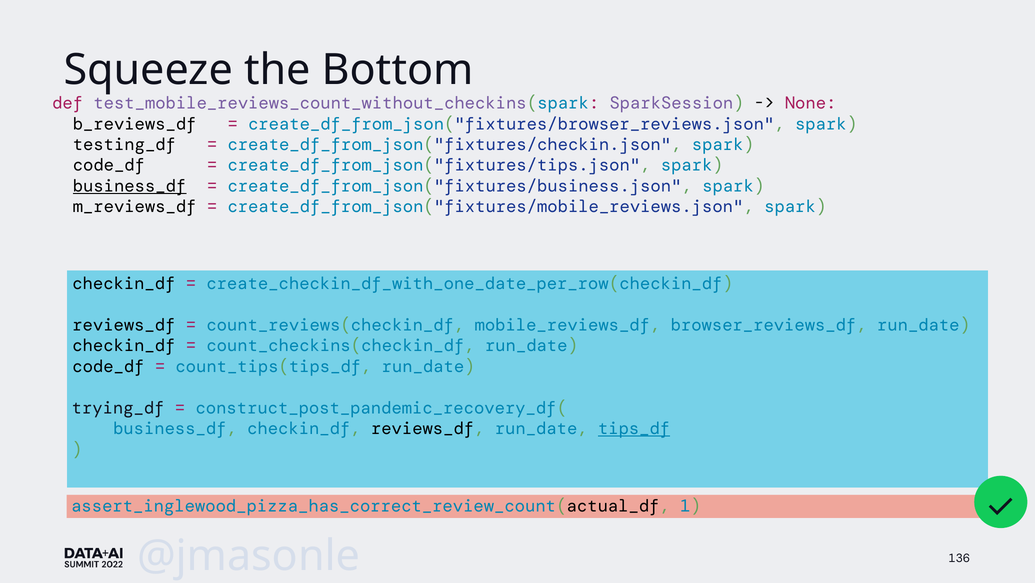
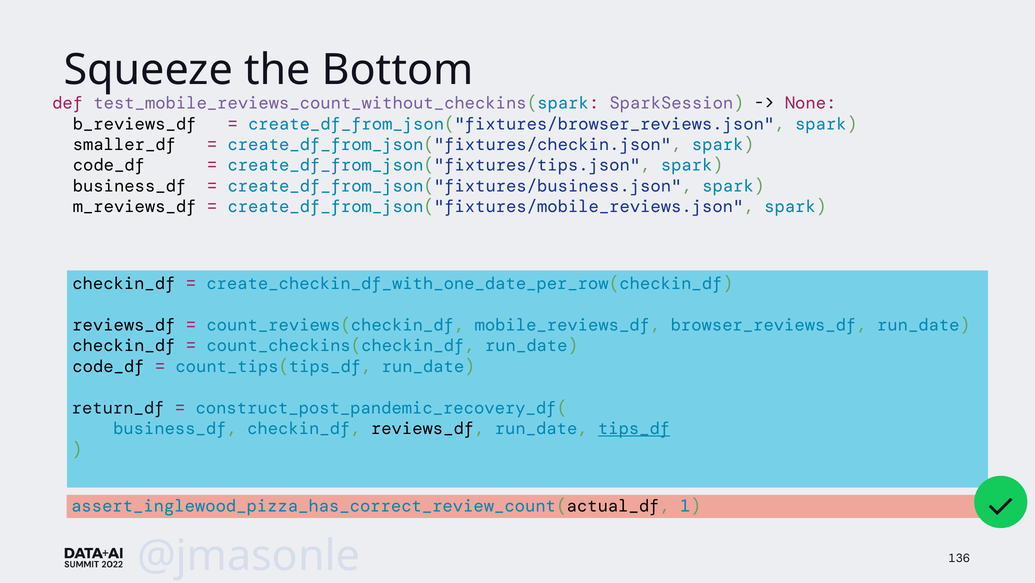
testing_df: testing_df -> smaller_df (124, 144)
business_df underline: present -> none (130, 186)
trying_df: trying_df -> return_df (118, 407)
